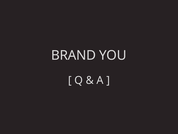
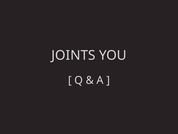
BRAND: BRAND -> JOINTS (73, 55)
